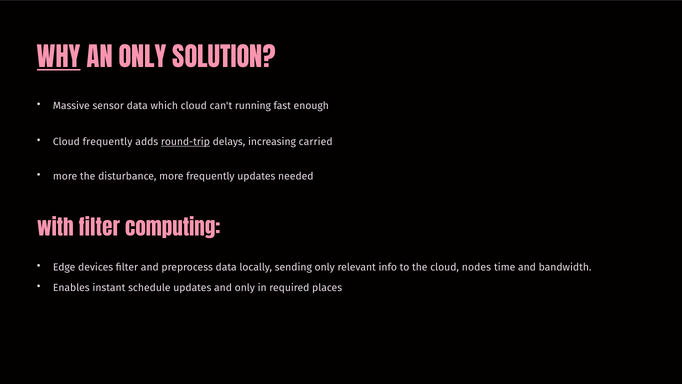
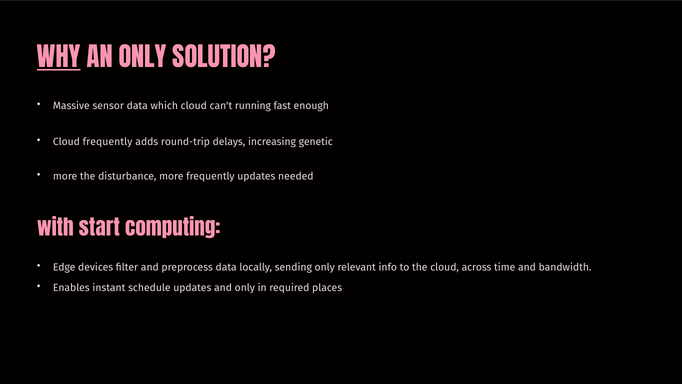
round-trip underline: present -> none (185, 142)
carried: carried -> genetic (316, 142)
with filter: filter -> start (99, 229)
nodes: nodes -> across (477, 267)
